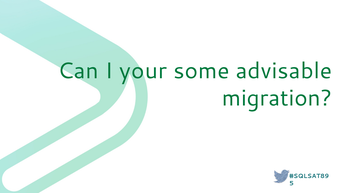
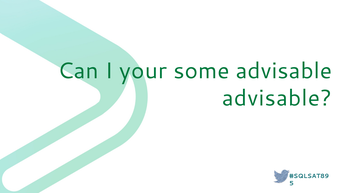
migration: migration -> advisable (277, 98)
